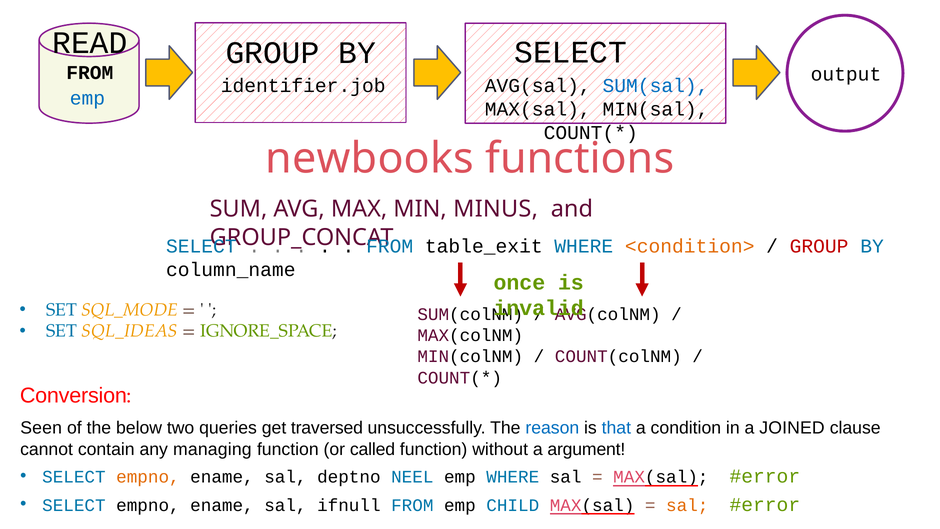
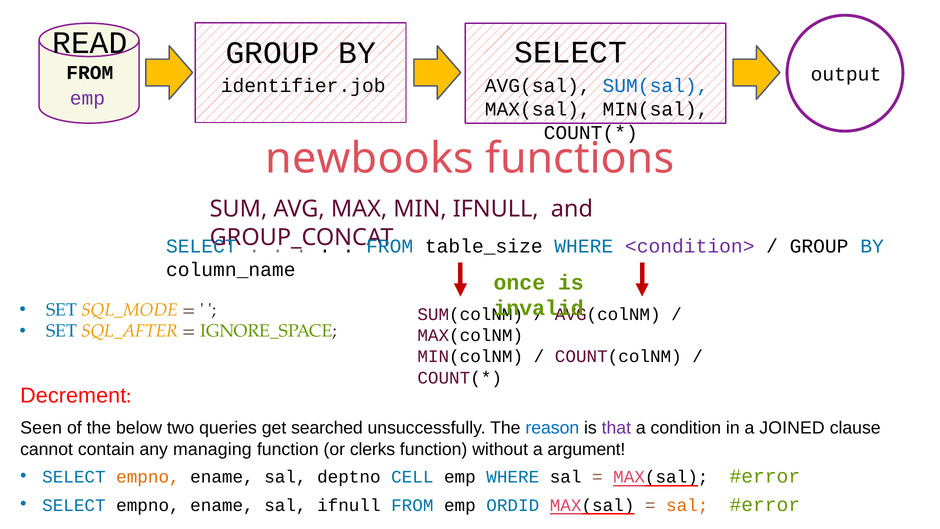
emp colour: blue -> purple (87, 98)
MIN MINUS: MINUS -> IFNULL (496, 209)
table_exit: table_exit -> table_size (484, 246)
<condition> colour: orange -> purple (690, 246)
GROUP colour: red -> black (819, 246)
SQL_IDEAS: SQL_IDEAS -> SQL_AFTER (130, 331)
Conversion: Conversion -> Decrement (73, 395)
traversed: traversed -> searched (327, 428)
that colour: blue -> purple (616, 428)
called: called -> clerks (373, 449)
NEEL: NEEL -> CELL (412, 477)
CHILD: CHILD -> ORDID (513, 505)
